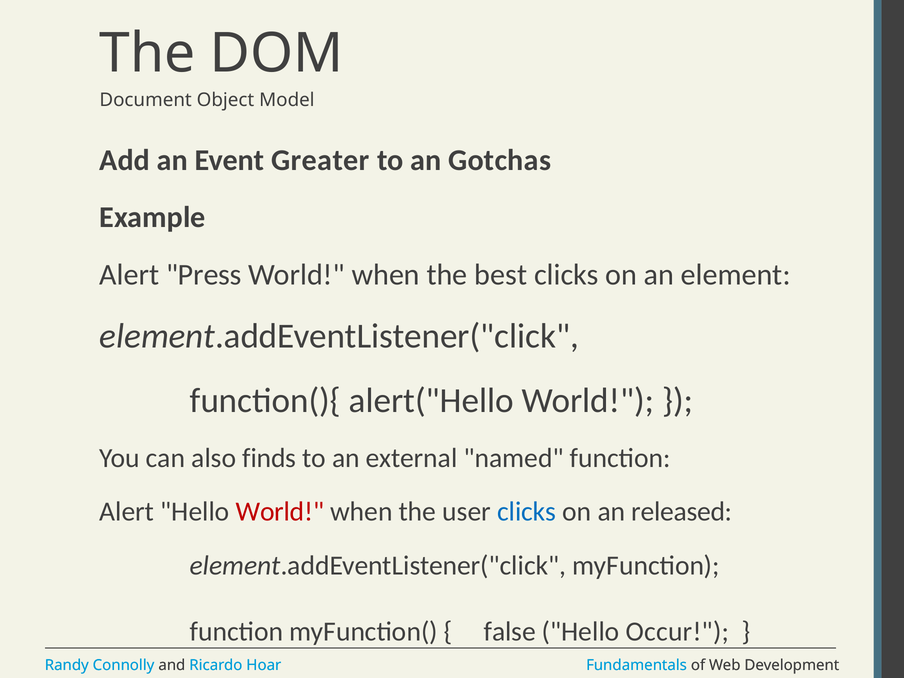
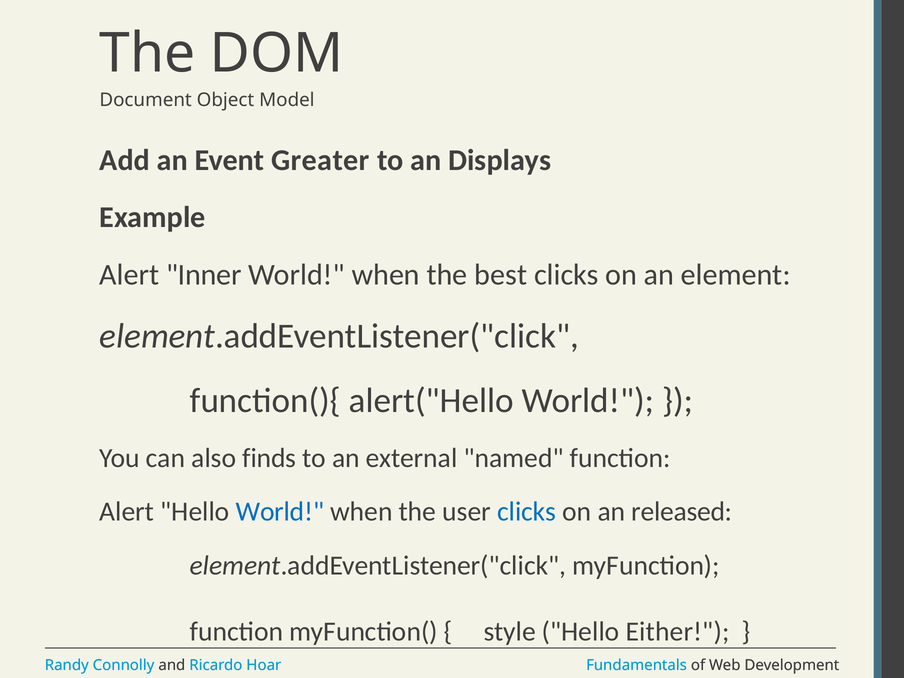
Gotchas: Gotchas -> Displays (500, 160)
Press: Press -> Inner (204, 275)
World colour: red -> blue (280, 512)
false: false -> style (510, 632)
Occur: Occur -> Either (678, 632)
